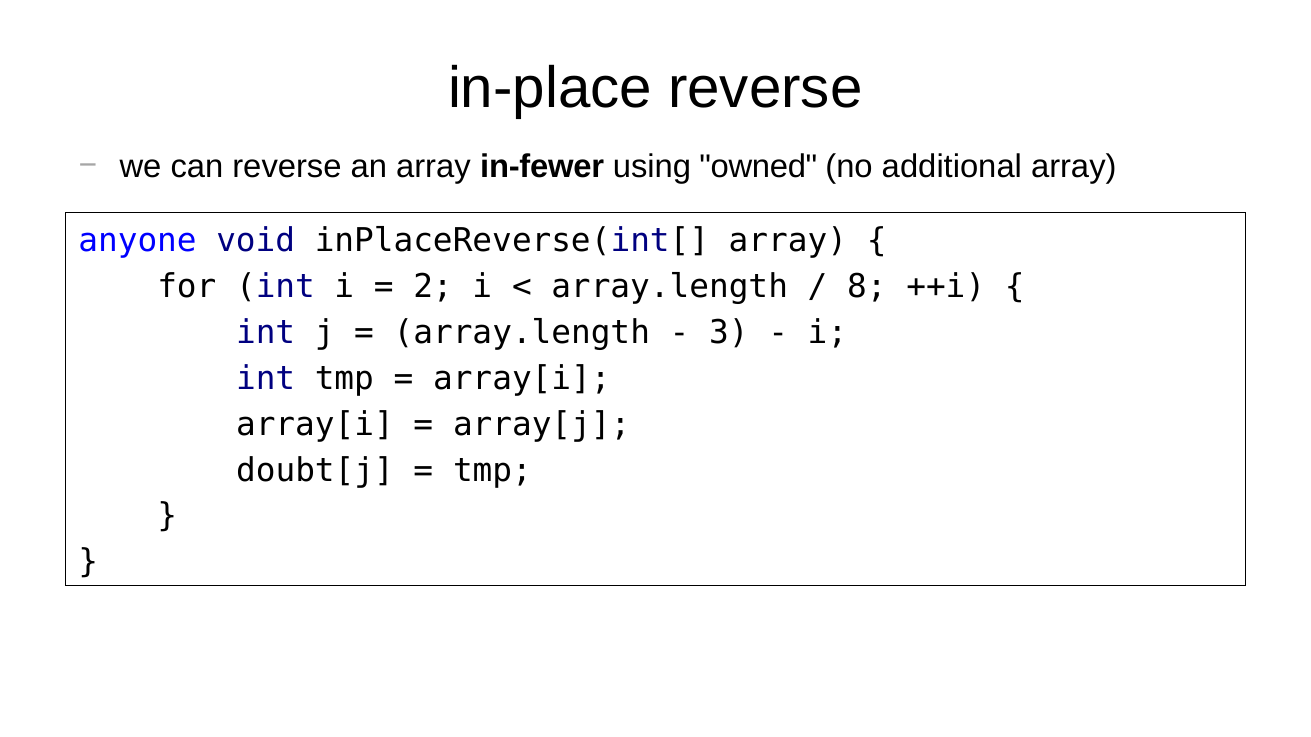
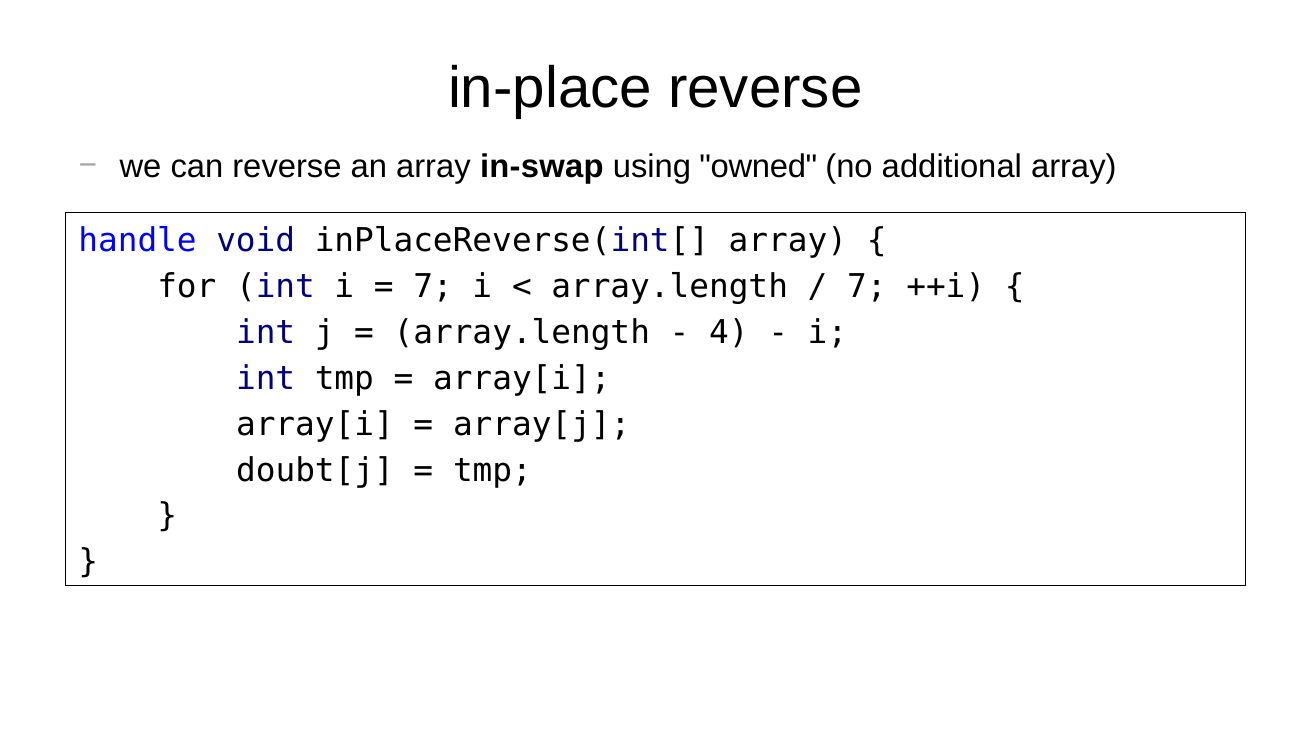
in-fewer: in-fewer -> in-swap (542, 167)
anyone: anyone -> handle (138, 241)
2: 2 -> 7 (433, 287)
8: 8 -> 7 (867, 287)
3: 3 -> 4 (729, 333)
